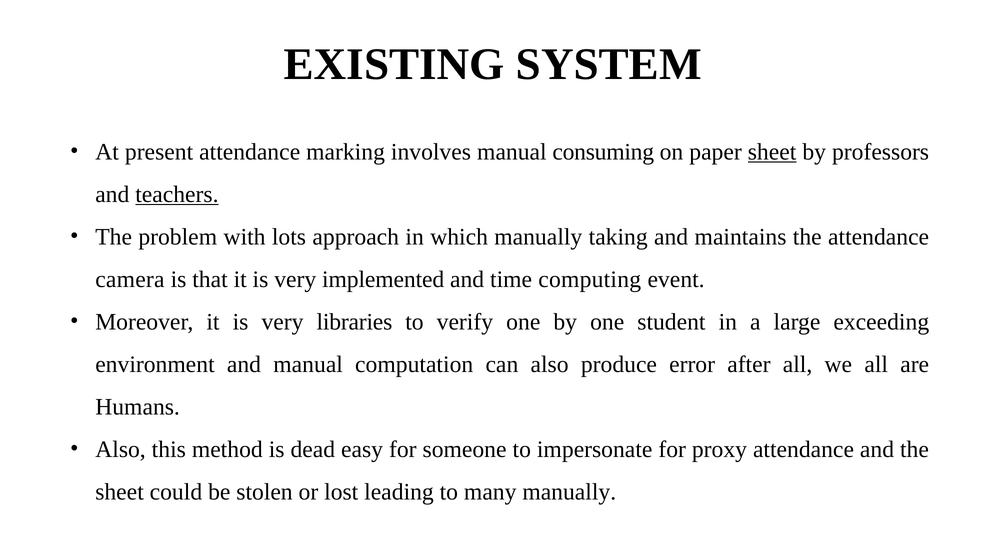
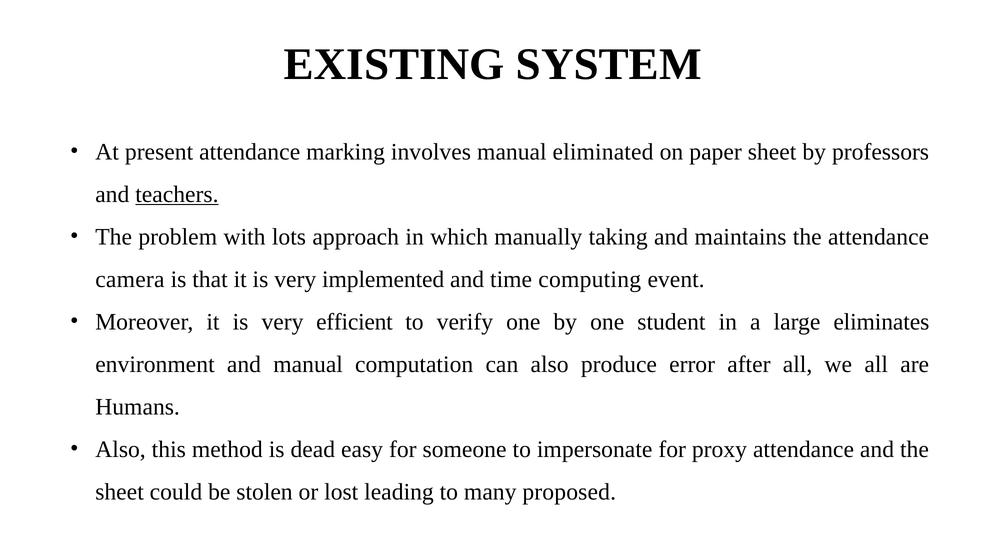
consuming: consuming -> eliminated (603, 152)
sheet underline: present -> none (772, 152)
libraries: libraries -> efficient (354, 322)
exceeding: exceeding -> eliminates (881, 322)
many manually: manually -> proposed (569, 492)
